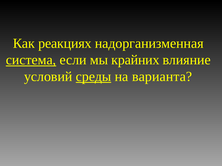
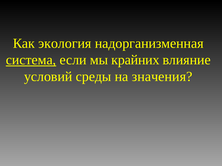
реакциях: реакциях -> экология (65, 43)
среды underline: present -> none (94, 77)
варианта: варианта -> значения (162, 77)
